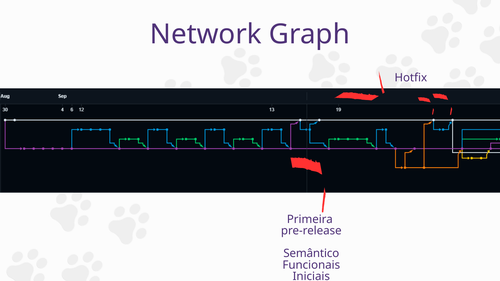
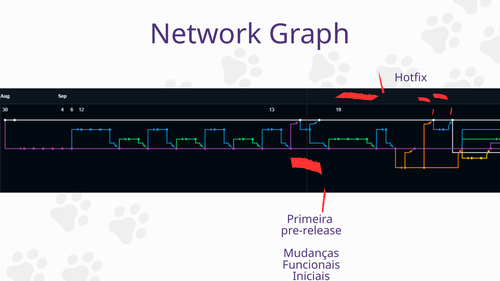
Semântico: Semântico -> Mudanças (311, 254)
